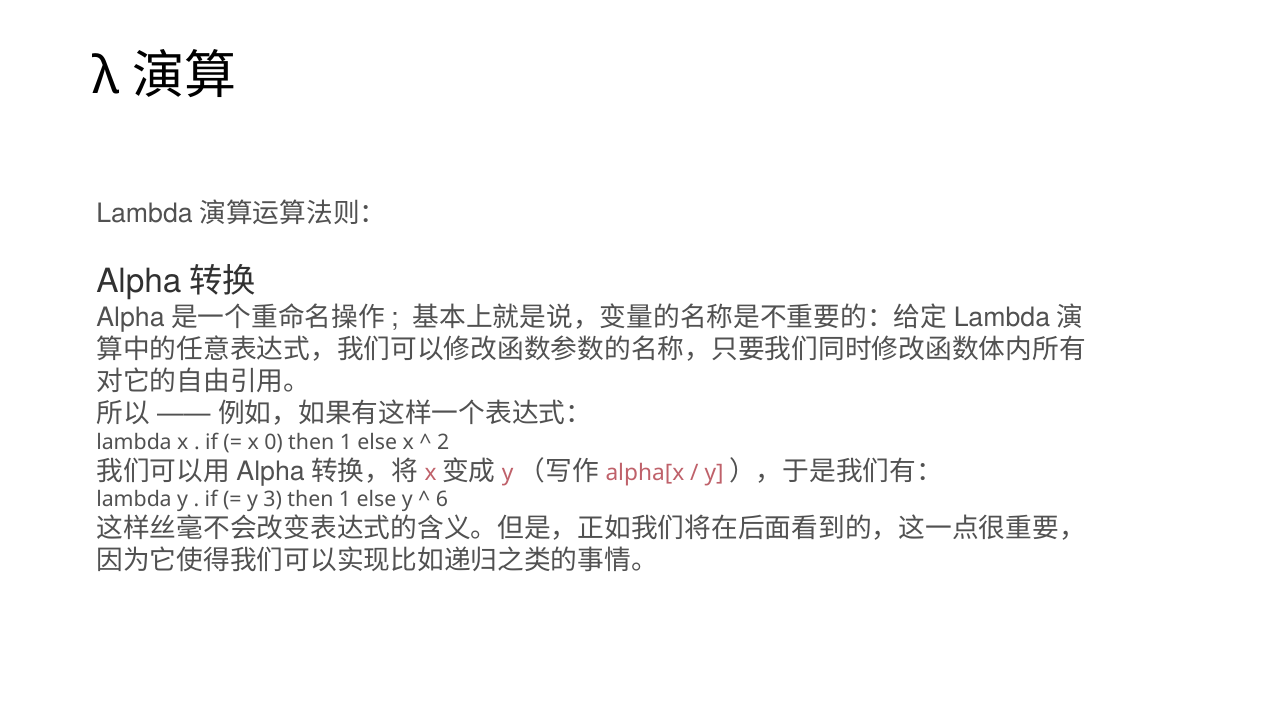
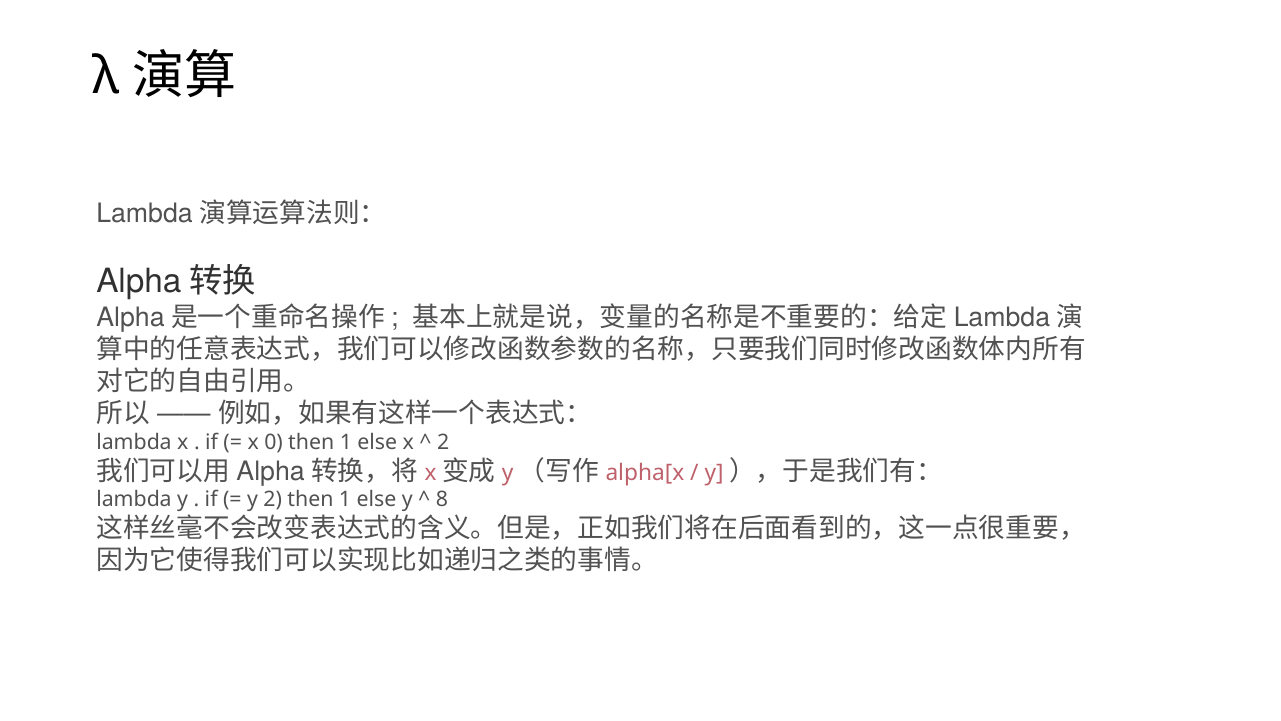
y 3: 3 -> 2 (273, 499)
6: 6 -> 8 (442, 499)
